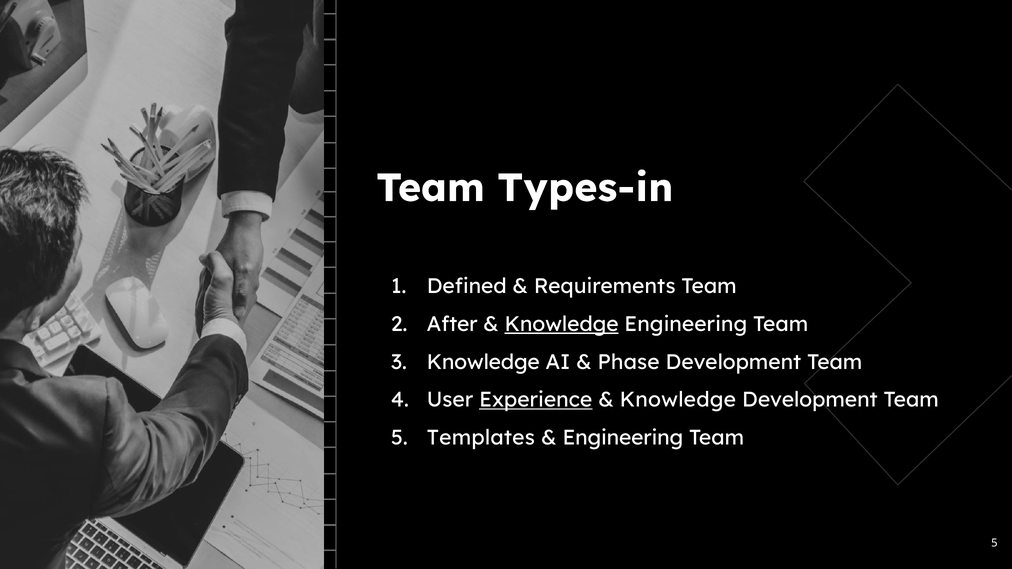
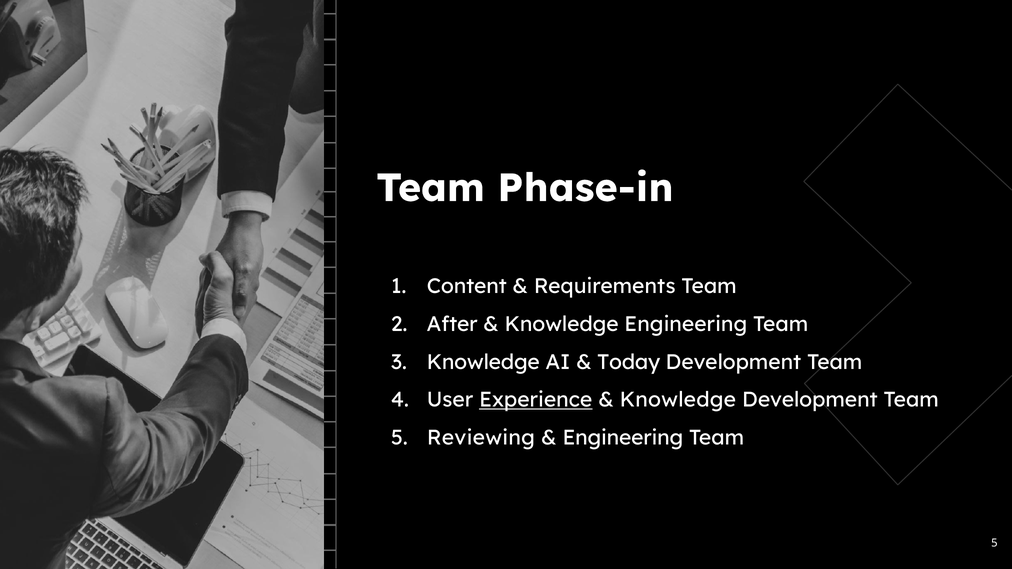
Types-in: Types-in -> Phase-in (585, 188)
Defined: Defined -> Content (467, 286)
Knowledge underline: present -> none (562, 324)
Phase: Phase -> Today (629, 362)
Templates: Templates -> Reviewing (481, 438)
